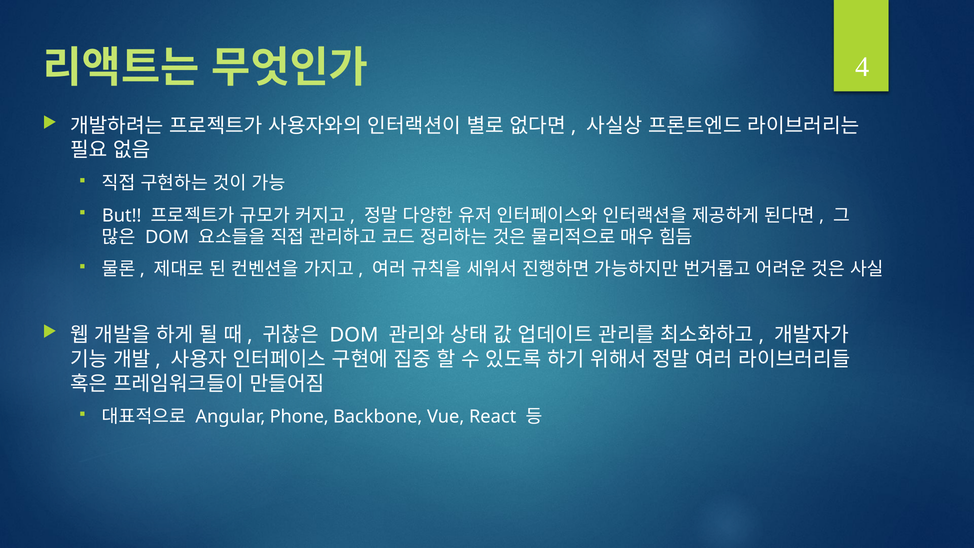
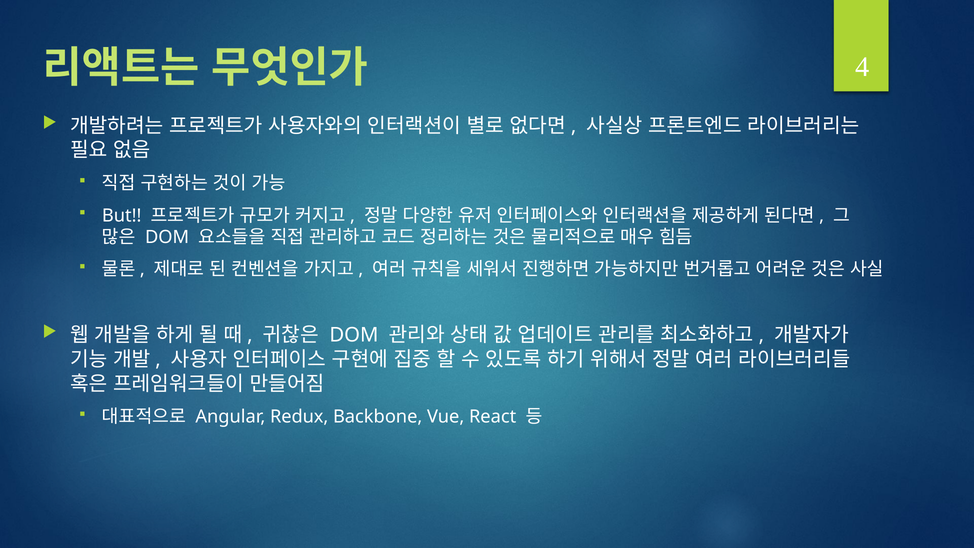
Phone: Phone -> Redux (299, 417)
